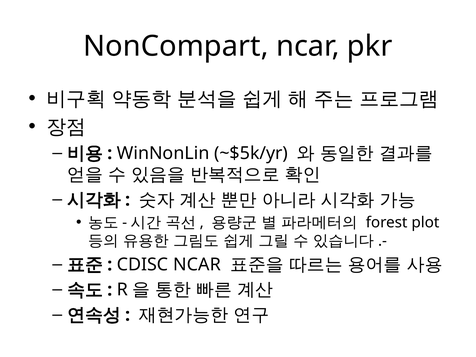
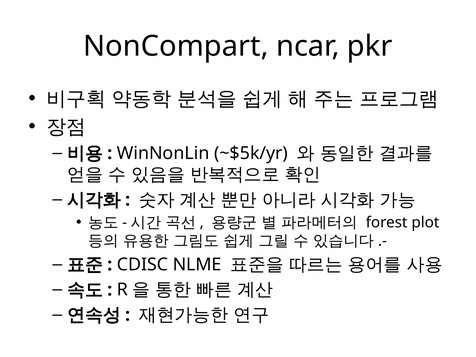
CDISC NCAR: NCAR -> NLME (197, 265)
